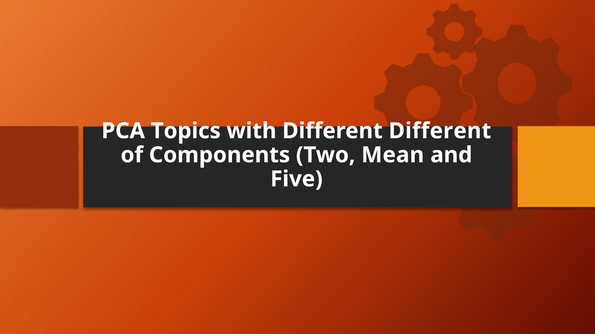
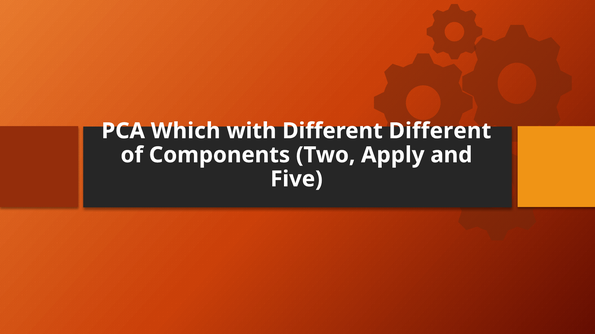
Topics: Topics -> Which (186, 131)
Mean: Mean -> Apply (393, 155)
